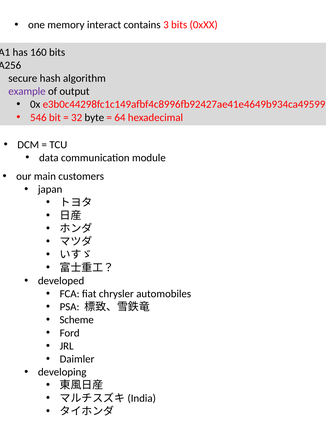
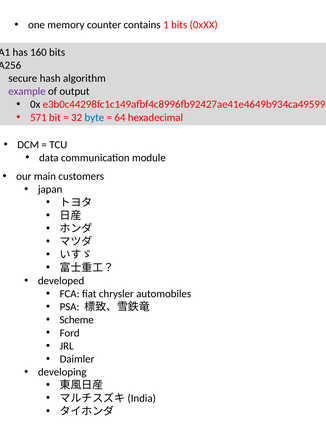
interact: interact -> counter (104, 25)
3: 3 -> 1 (166, 25)
546: 546 -> 571 (38, 117)
byte colour: black -> blue (94, 117)
